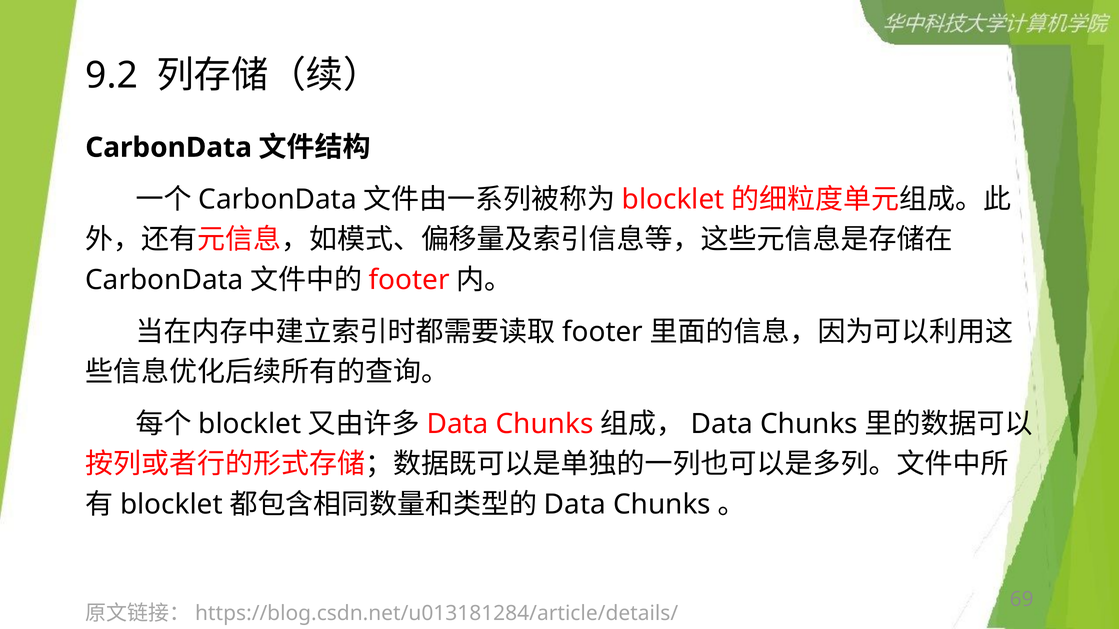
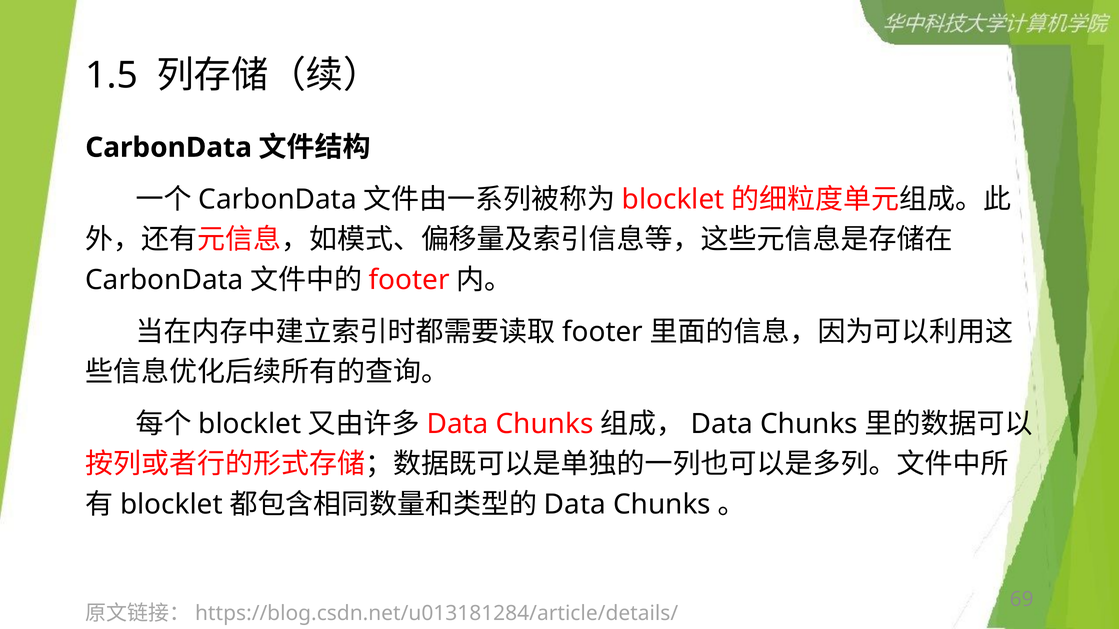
9.2: 9.2 -> 1.5 (112, 75)
